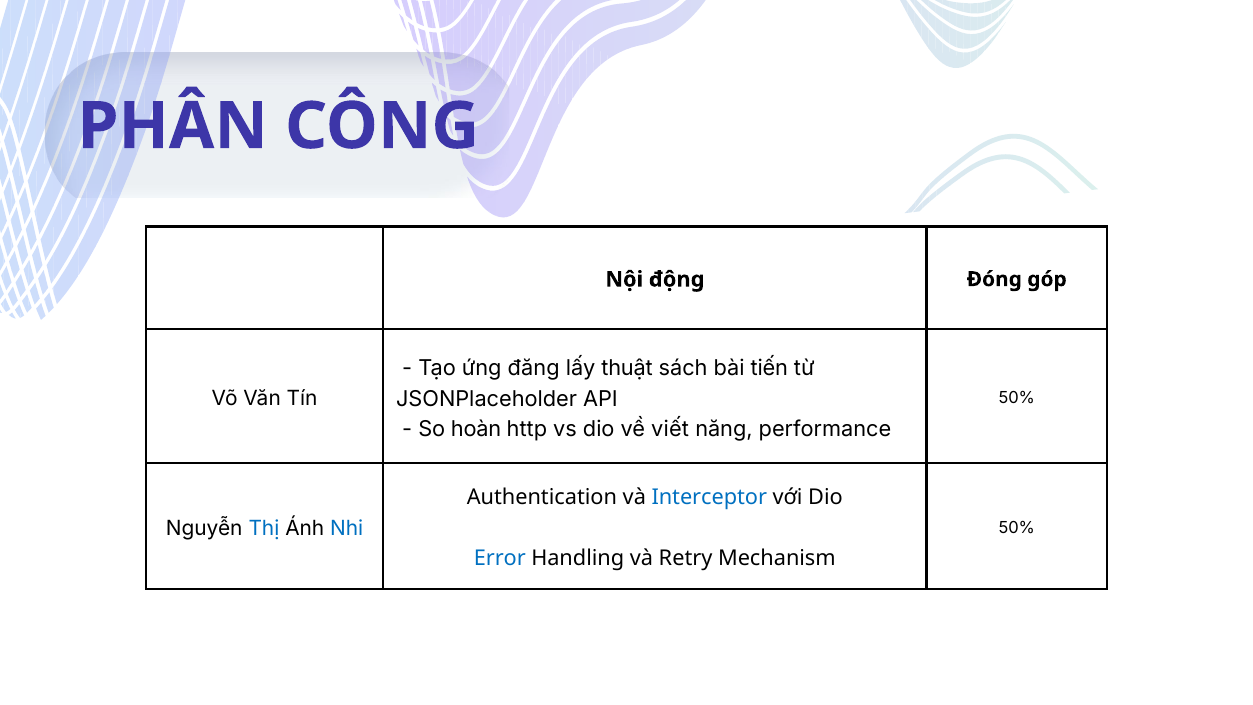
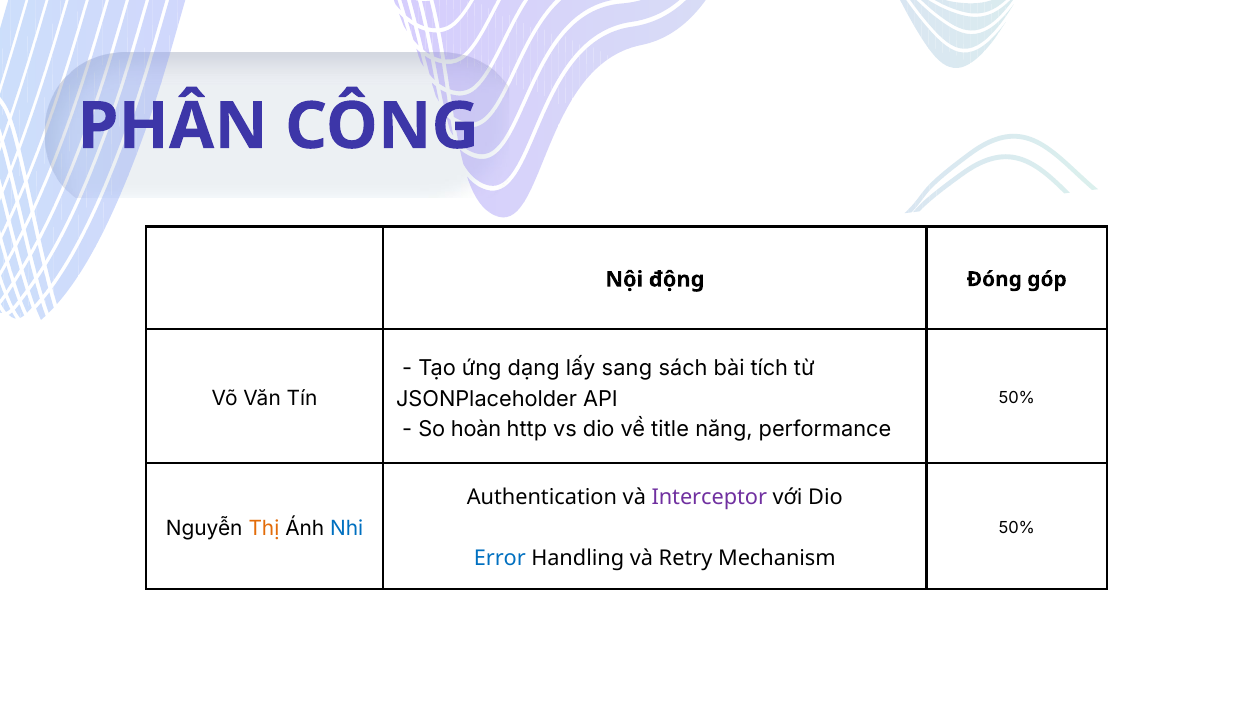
đăng: đăng -> dạng (534, 368)
thuật: thuật -> sang (627, 368)
tiến: tiến -> tích (769, 368)
viết: viết -> title (670, 429)
Interceptor colour: blue -> purple (709, 497)
Thị colour: blue -> orange (264, 529)
